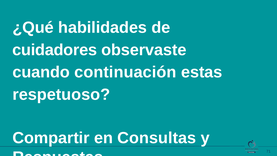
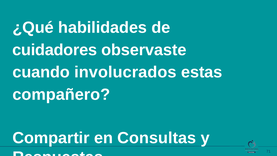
continuación: continuación -> involucrados (125, 72)
respetuoso: respetuoso -> compañero (61, 94)
